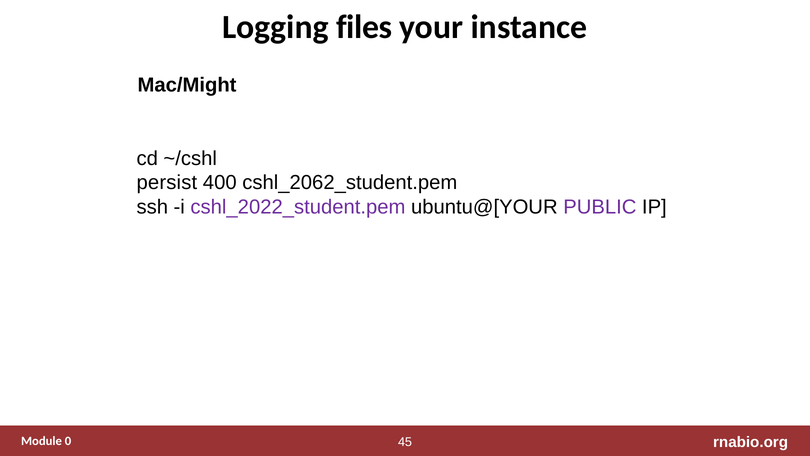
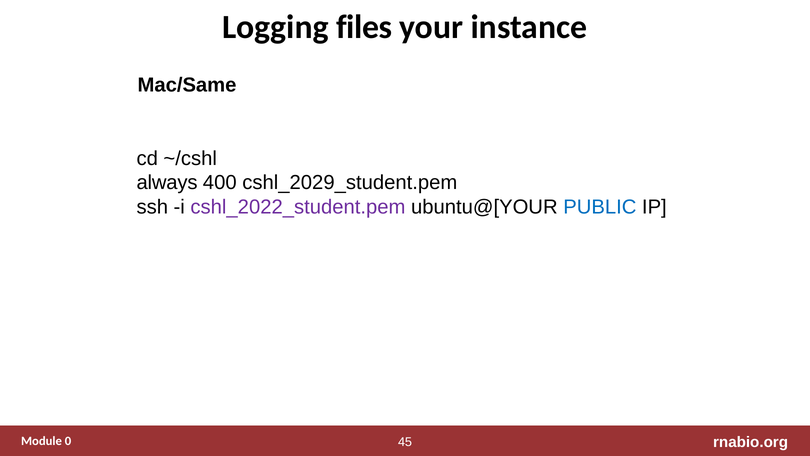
Mac/Might: Mac/Might -> Mac/Same (187, 85)
persist: persist -> always (167, 183)
cshl_2062_student.pem: cshl_2062_student.pem -> cshl_2029_student.pem (350, 183)
PUBLIC colour: purple -> blue (600, 207)
